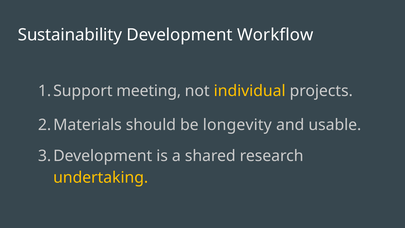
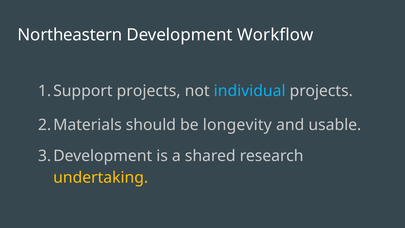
Sustainability: Sustainability -> Northeastern (70, 35)
meeting: meeting -> projects (149, 91)
individual colour: yellow -> light blue (250, 91)
